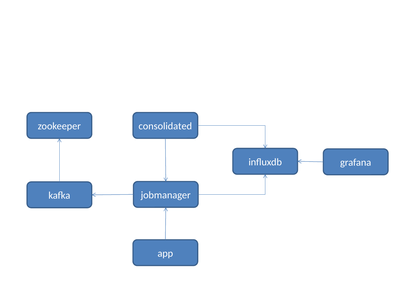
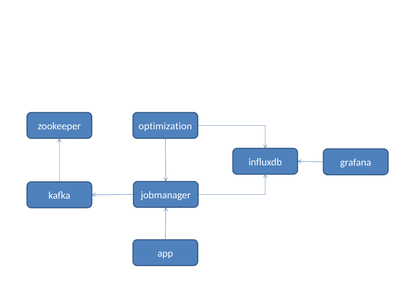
consolidated: consolidated -> optimization (165, 126)
